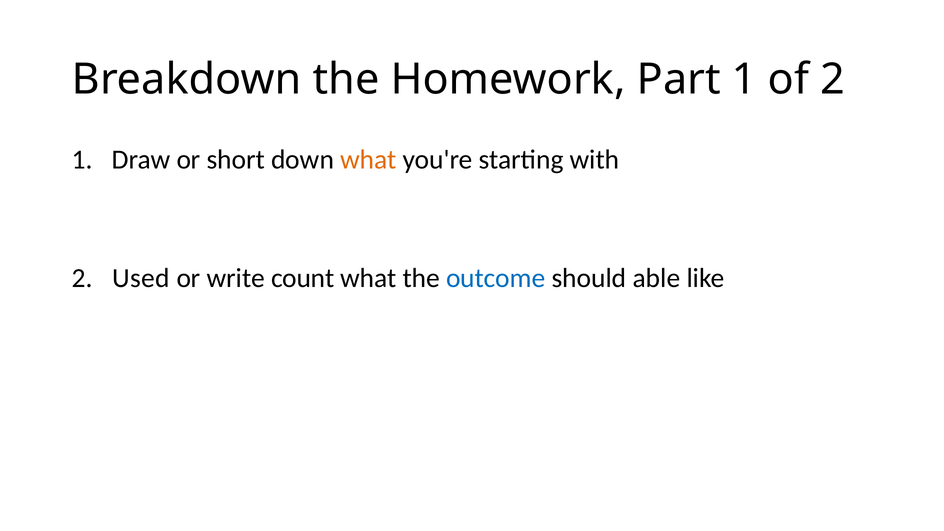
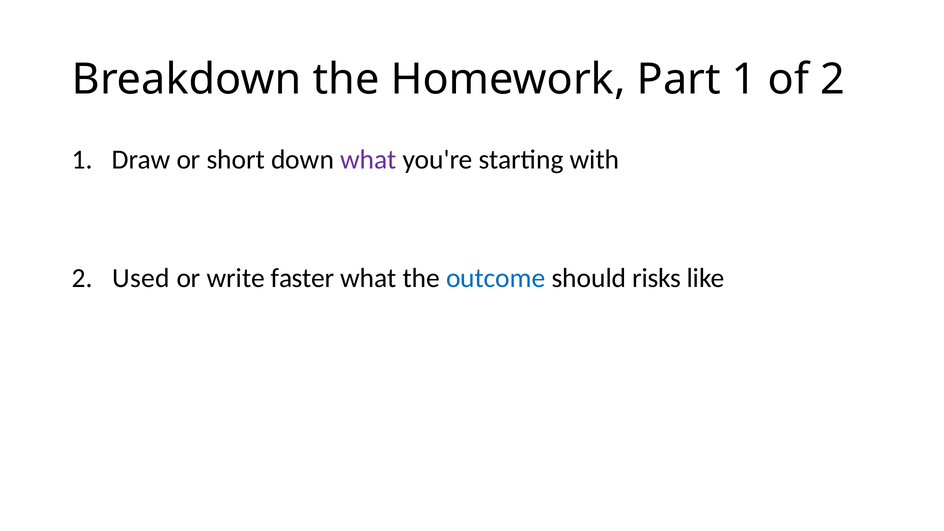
what colour: orange -> purple (368, 160)
count: count -> faster (303, 278)
able: able -> risks (657, 278)
